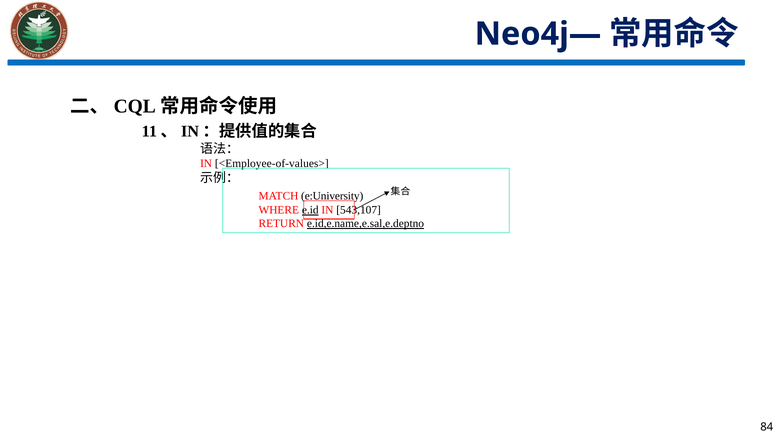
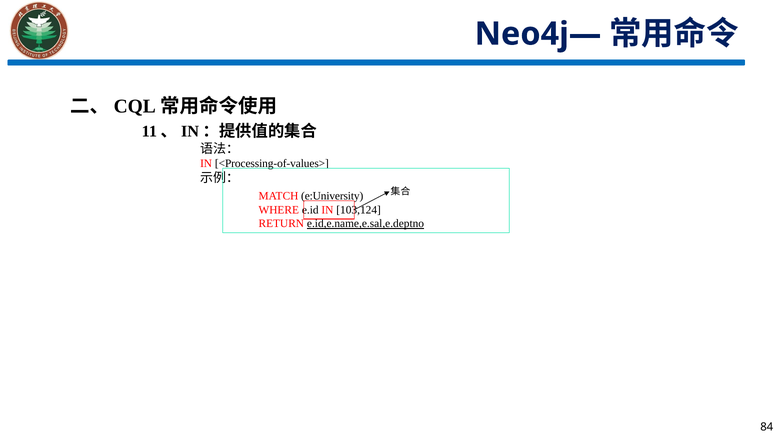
<Employee-of-values>: <Employee-of-values> -> <Processing-of-values> (272, 163)
e.id underline: present -> none (310, 210)
543,107: 543,107 -> 103,124 (359, 210)
